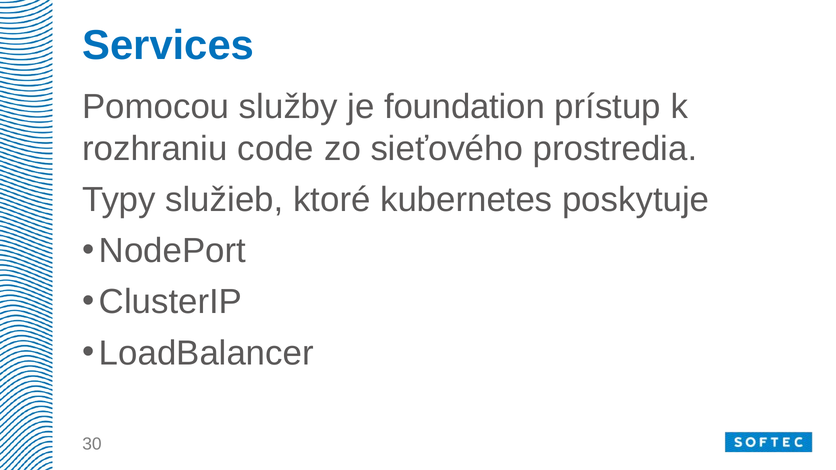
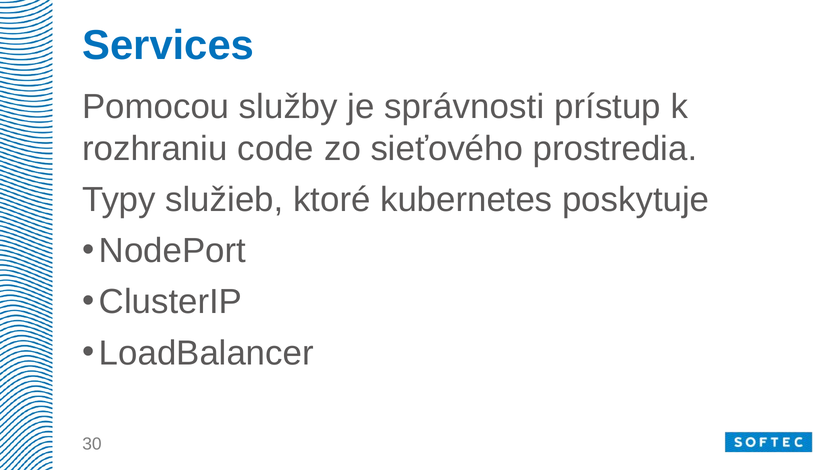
foundation: foundation -> správnosti (464, 107)
